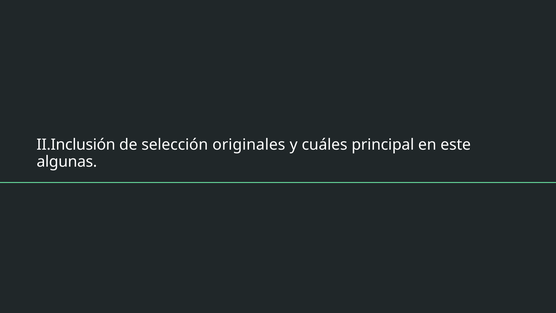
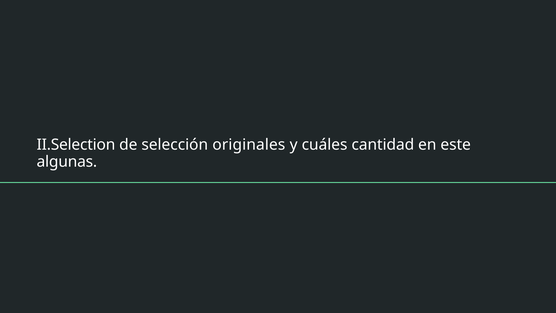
II.Inclusión: II.Inclusión -> II.Selection (76, 145)
principal: principal -> cantidad (383, 145)
